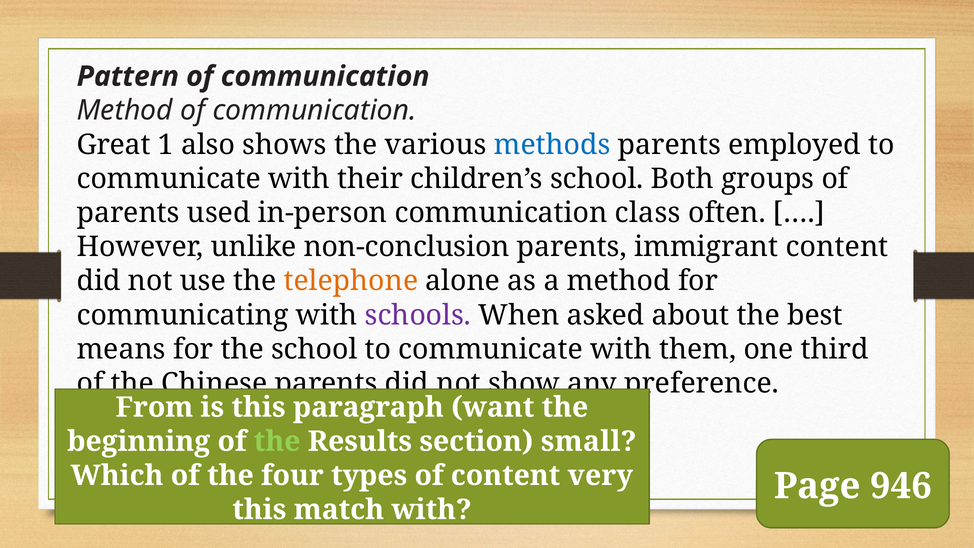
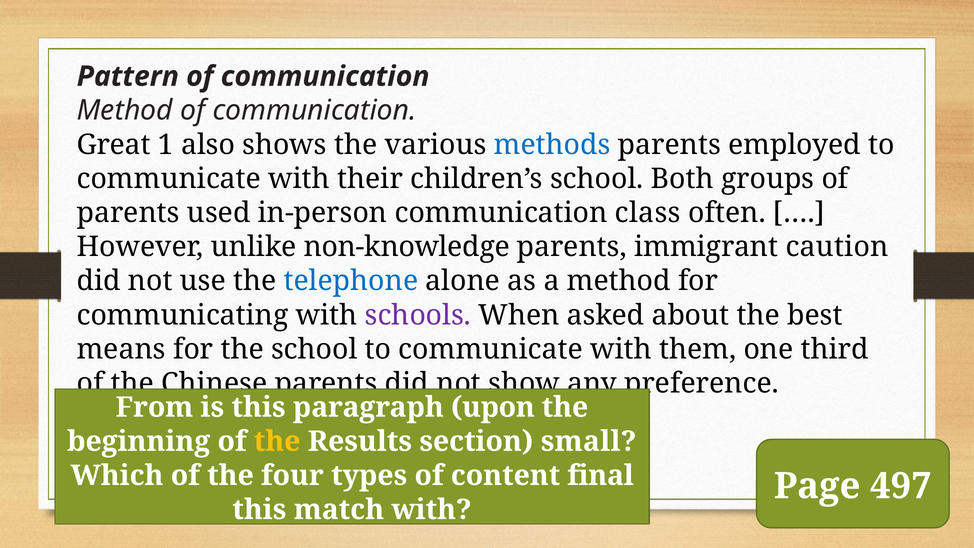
non-conclusion: non-conclusion -> non-knowledge (407, 247)
immigrant content: content -> caution (837, 247)
telephone colour: orange -> blue (351, 281)
want: want -> upon (493, 407)
the colour: light green -> yellow (277, 441)
very: very -> final (601, 475)
946: 946 -> 497 (901, 486)
